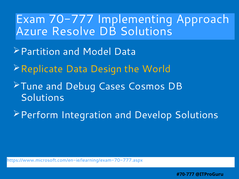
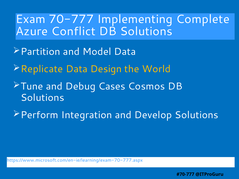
Approach: Approach -> Complete (203, 19)
Resolve: Resolve -> Conflict (73, 31)
